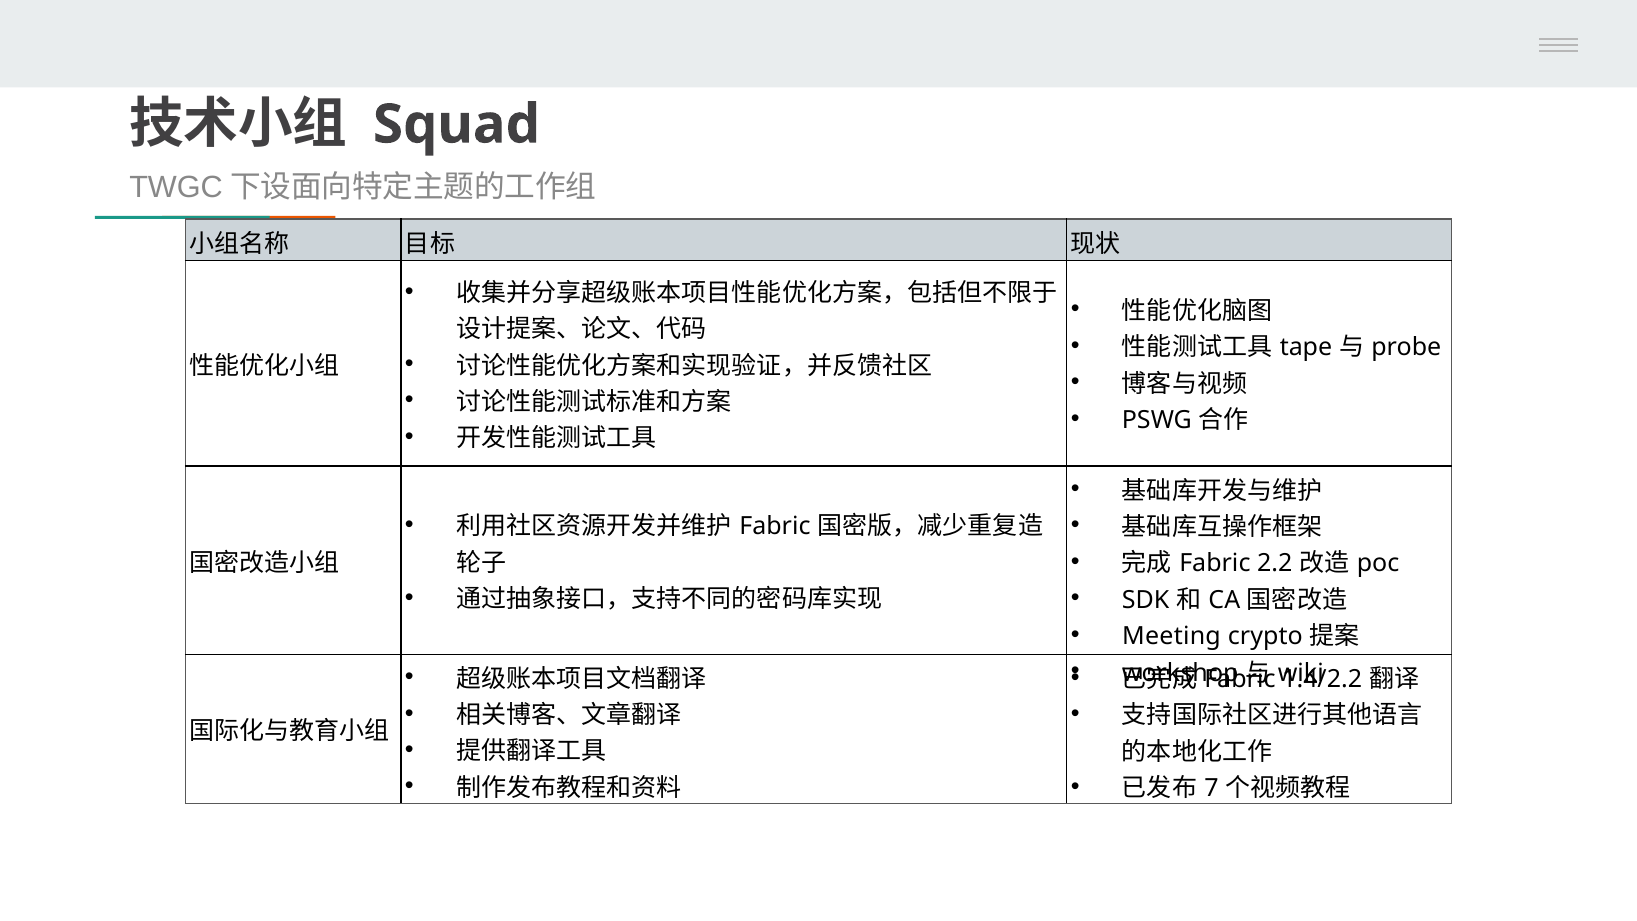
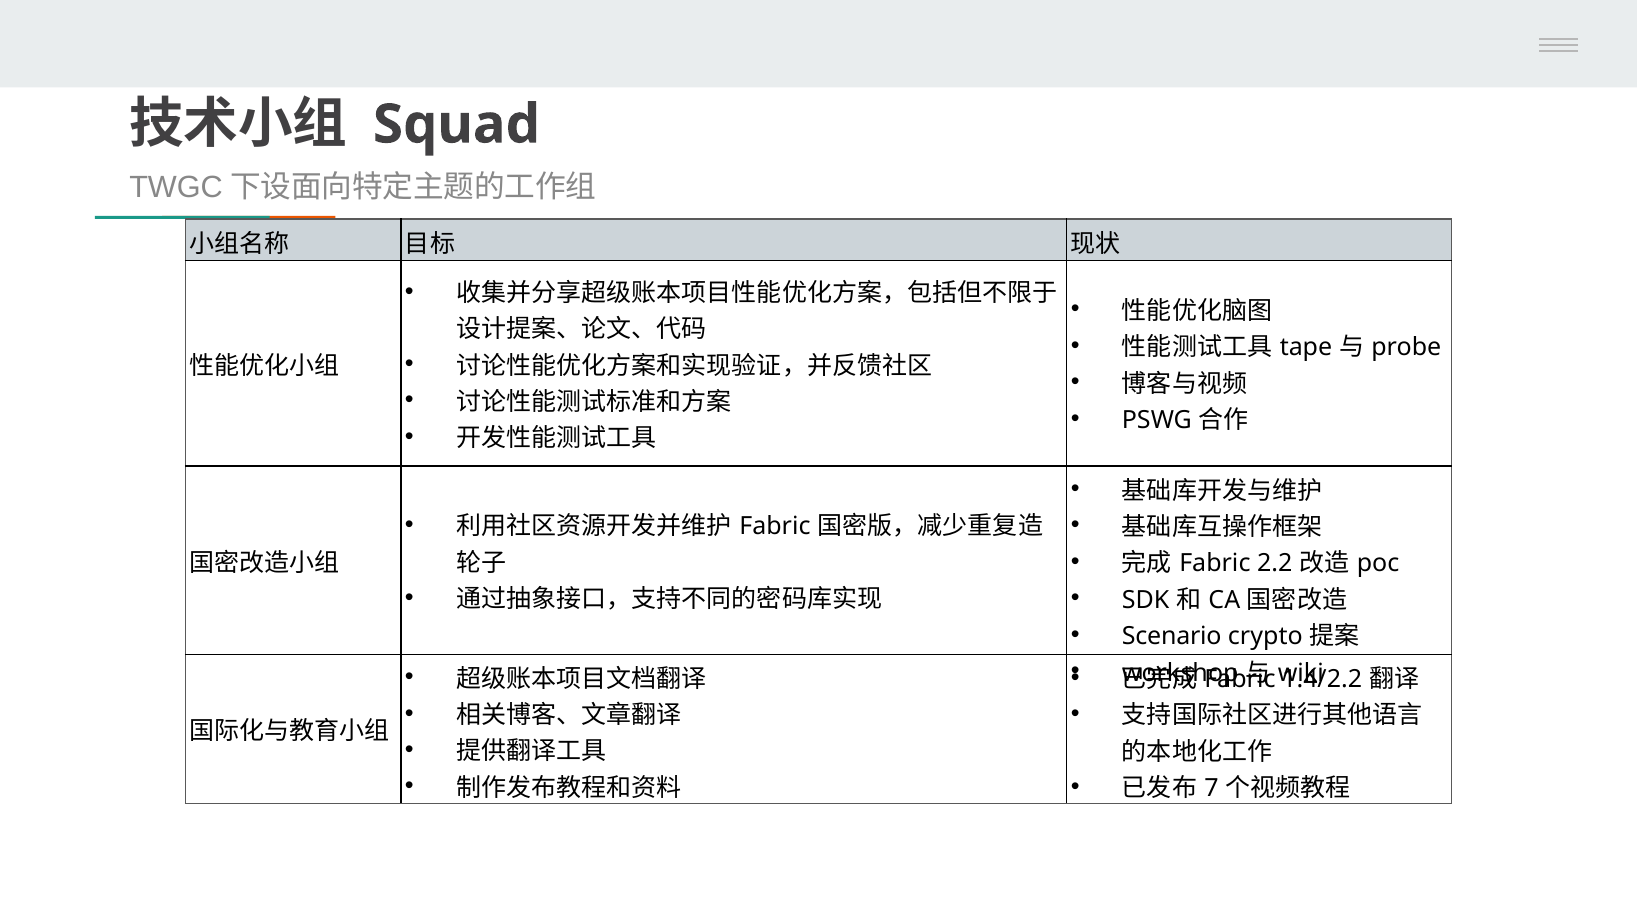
Meeting: Meeting -> Scenario (1172, 636)
